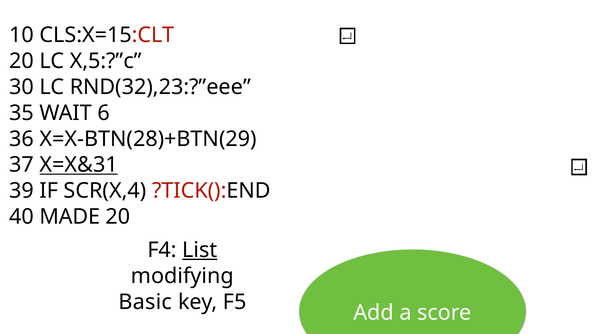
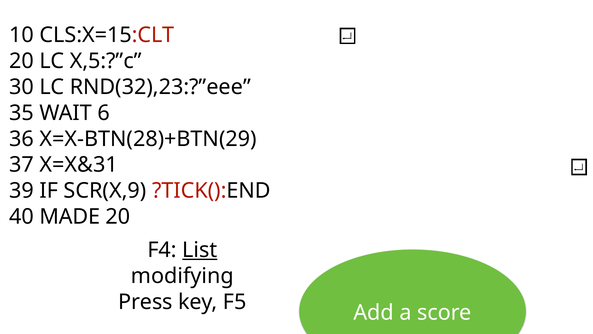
X=X&31 underline: present -> none (79, 165)
SCR(X,4: SCR(X,4 -> SCR(X,9 (105, 191)
Basic: Basic -> Press (145, 302)
